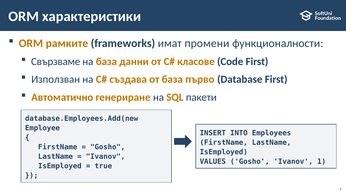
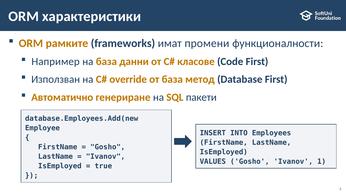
Свързваме: Свързваме -> Например (56, 62)
създава: създава -> override (128, 80)
първо: първо -> метод (200, 80)
